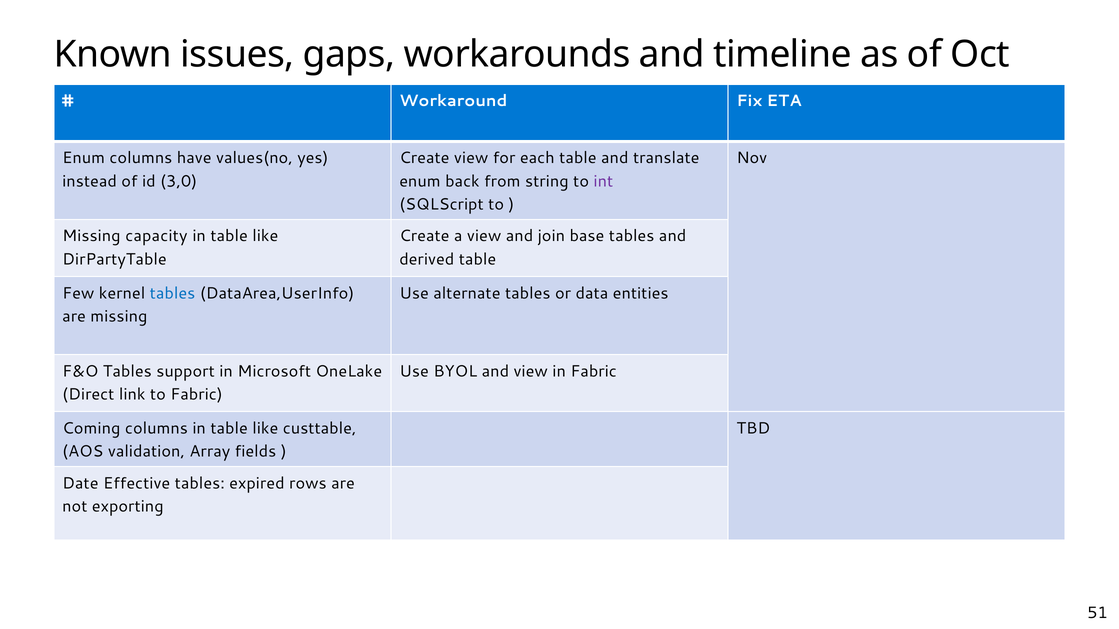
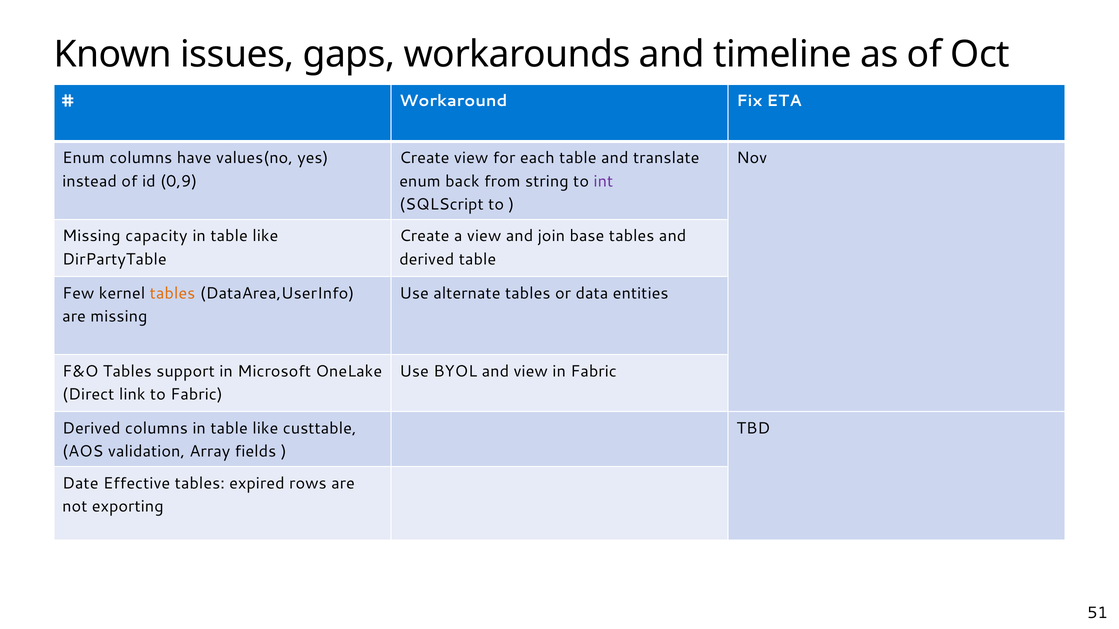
3,0: 3,0 -> 0,9 (179, 181)
tables colour: blue -> orange (173, 293)
Coming: Coming -> Derived (91, 429)
